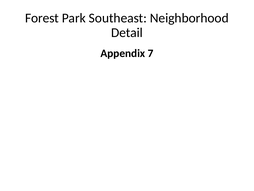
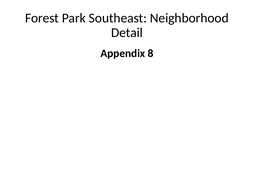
7: 7 -> 8 (151, 53)
